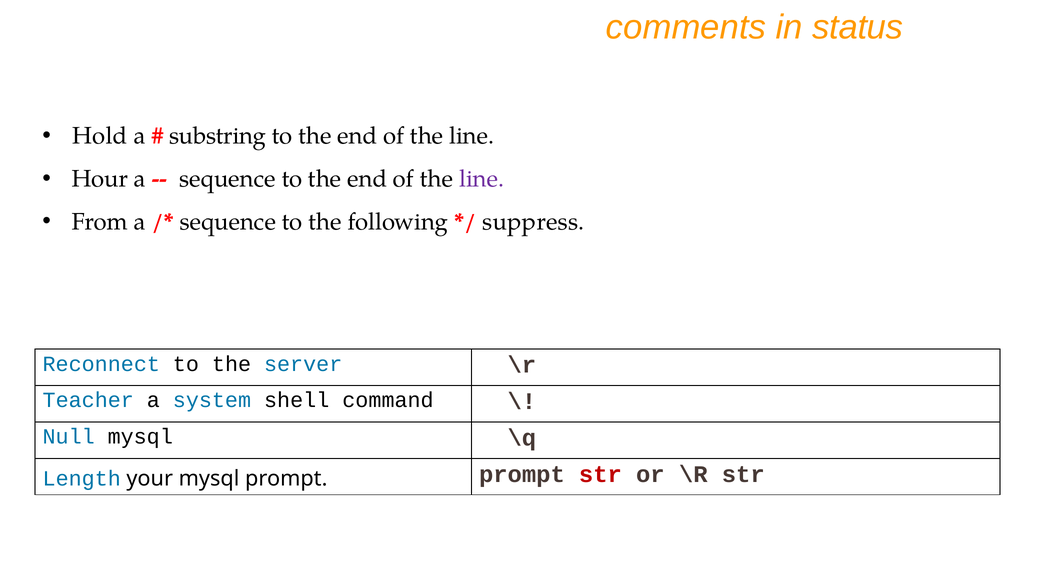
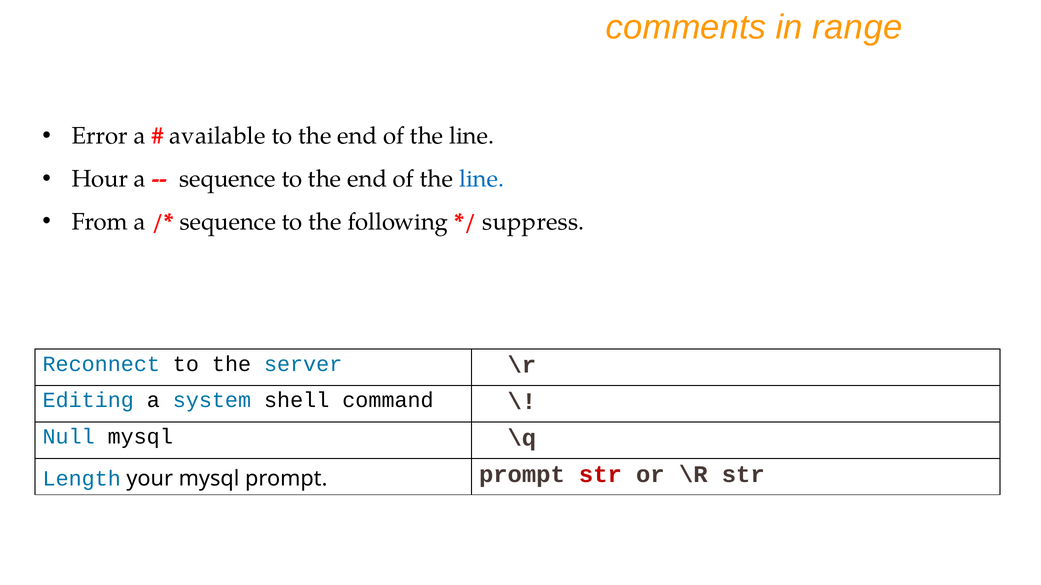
status: status -> range (857, 27)
Hold: Hold -> Error (100, 136)
substring: substring -> available (217, 136)
line colour: purple -> blue (482, 179)
Teacher: Teacher -> Editing (88, 401)
